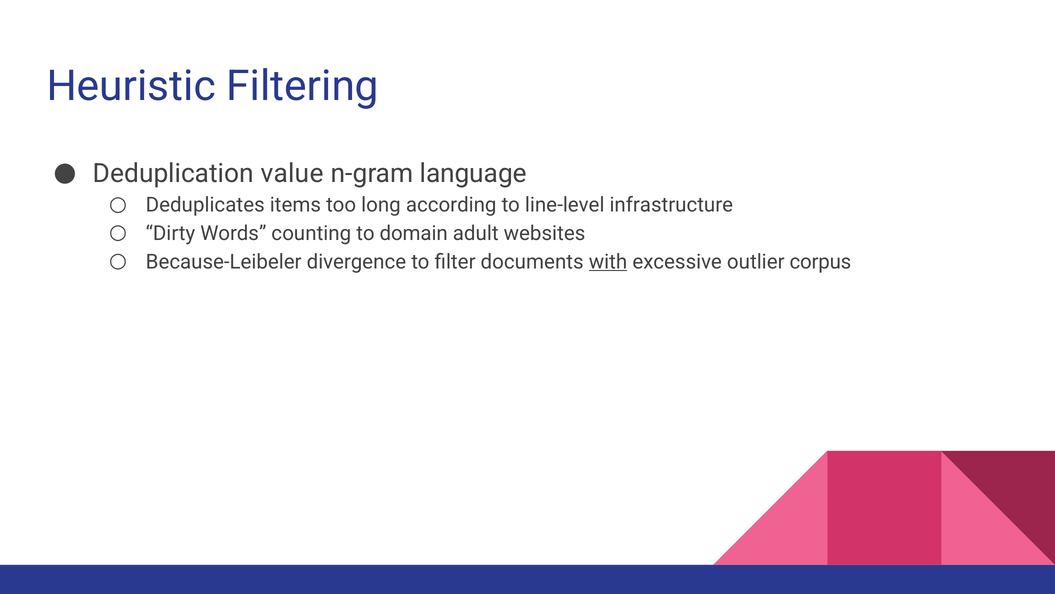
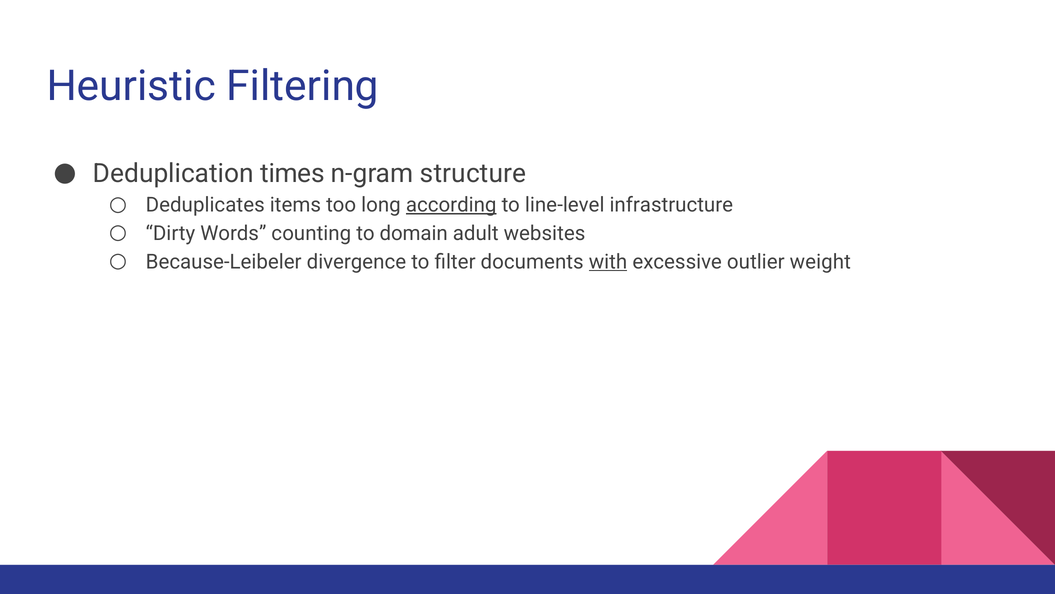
value: value -> times (292, 173)
language: language -> structure (473, 173)
according underline: none -> present (451, 205)
corpus: corpus -> weight (820, 262)
